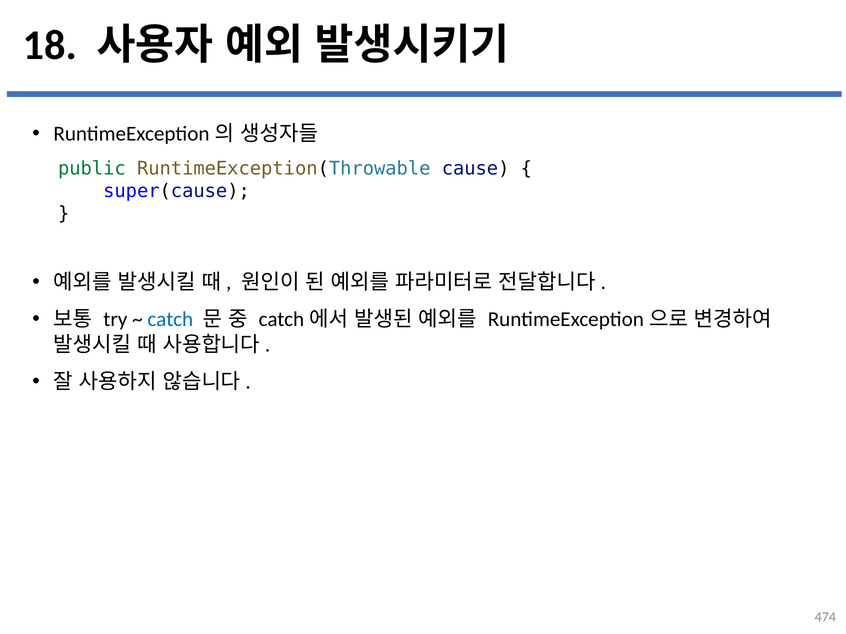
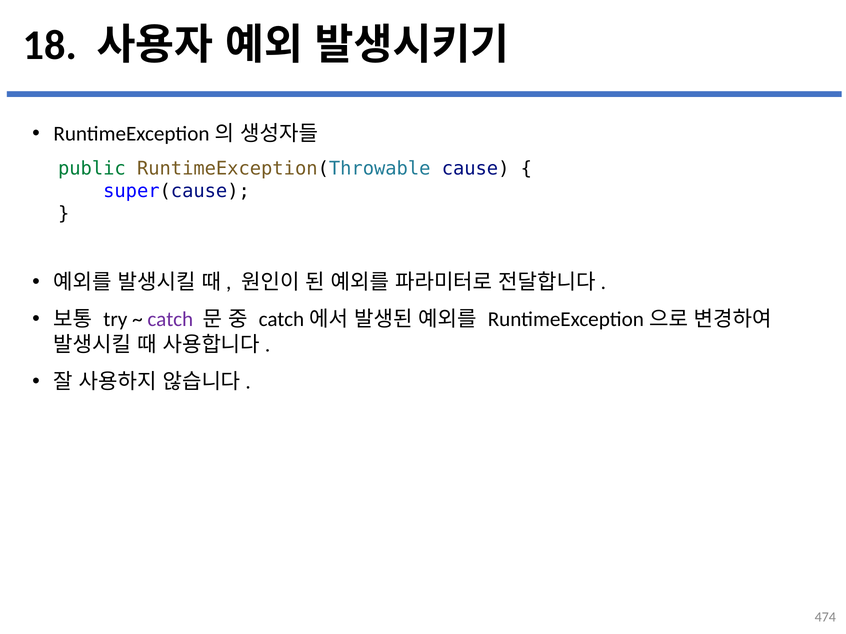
catch colour: blue -> purple (170, 320)
